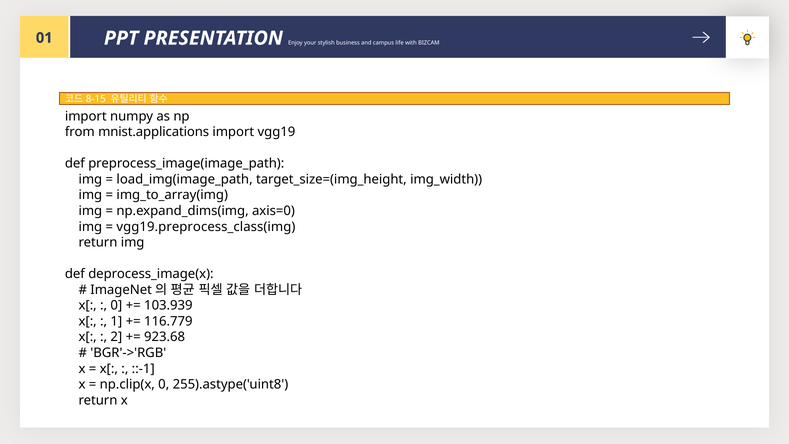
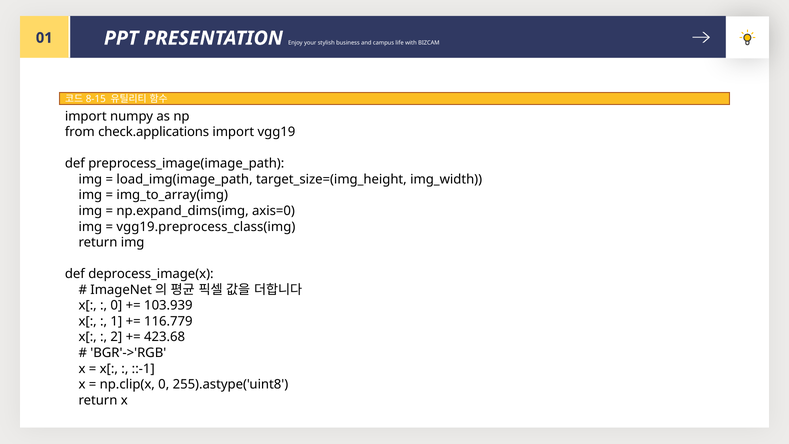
mnist.applications: mnist.applications -> check.applications (154, 132)
923.68: 923.68 -> 423.68 (165, 337)
